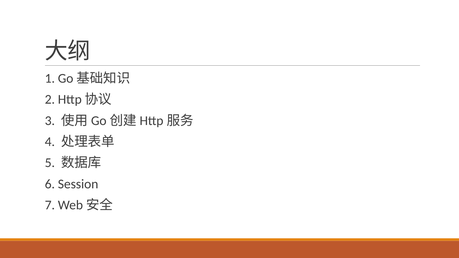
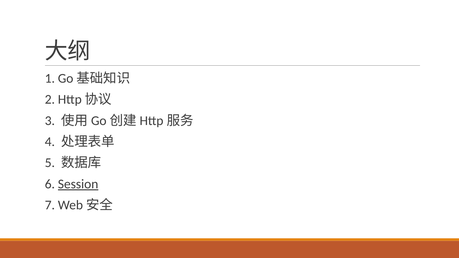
Session underline: none -> present (78, 184)
